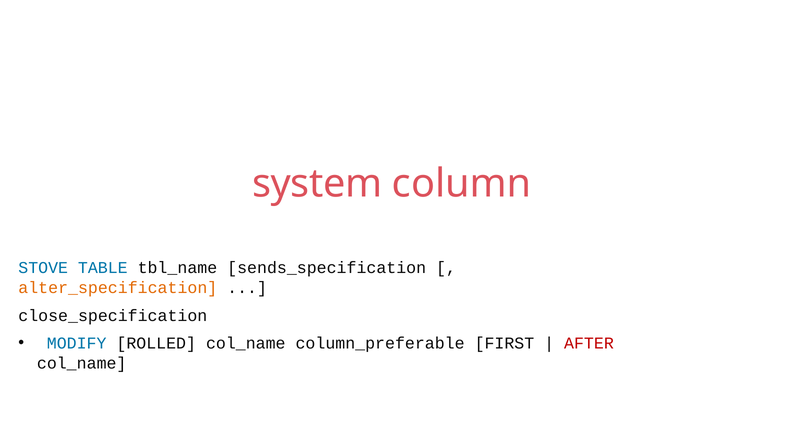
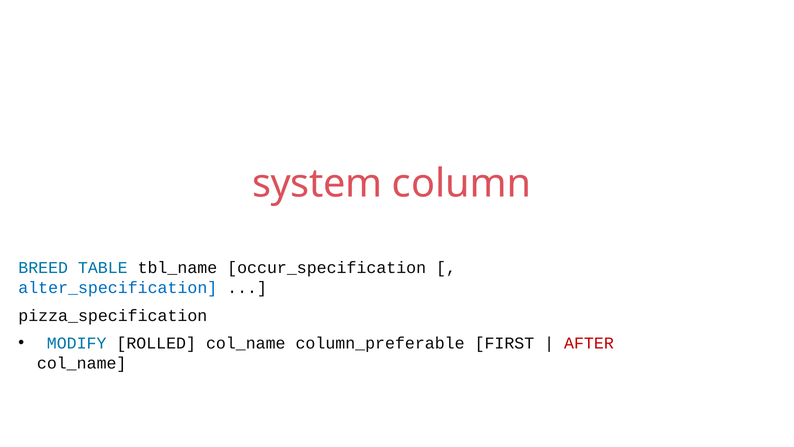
STOVE: STOVE -> BREED (43, 268)
sends_specification: sends_specification -> occur_specification (327, 268)
alter_specification colour: orange -> blue (118, 288)
close_specification: close_specification -> pizza_specification (113, 315)
